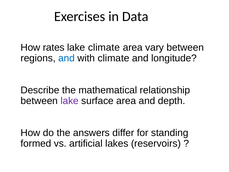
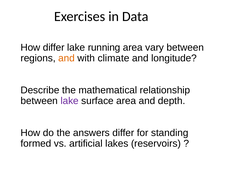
How rates: rates -> differ (54, 47)
lake climate: climate -> running (104, 47)
and colour: blue -> orange (67, 58)
